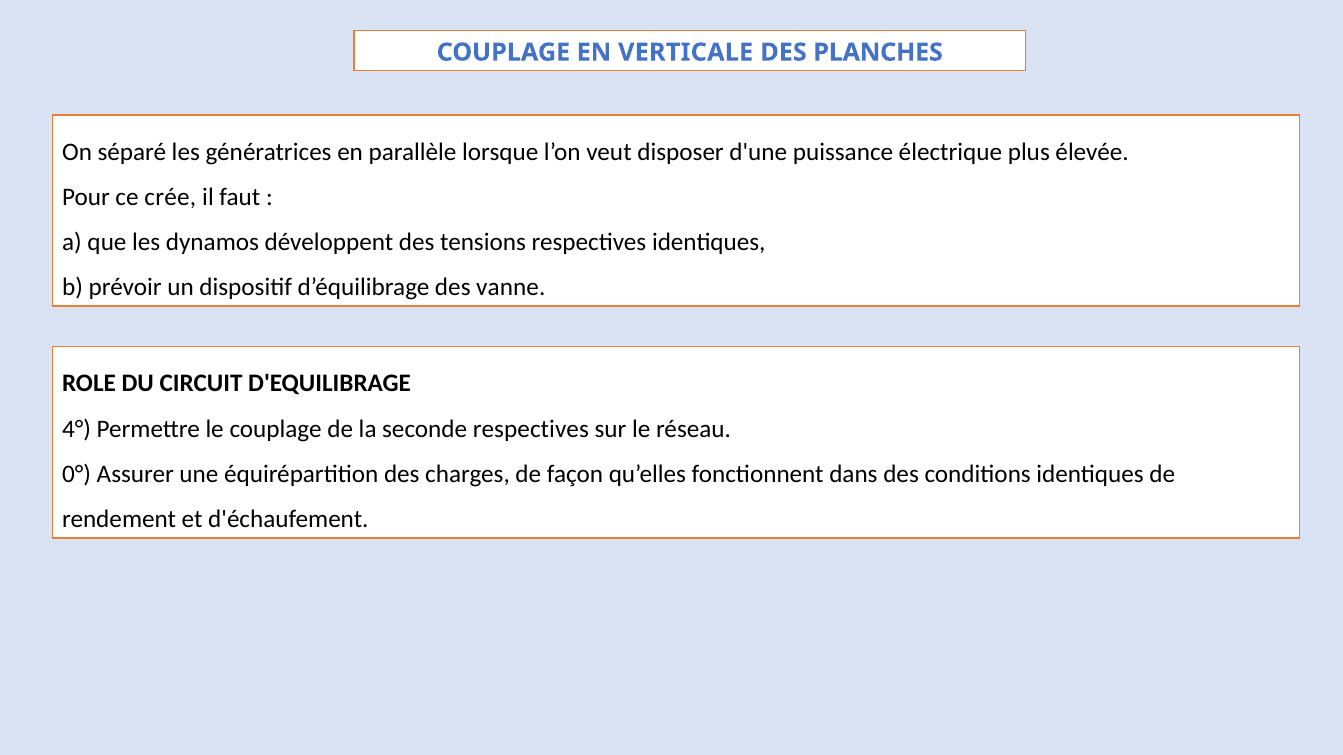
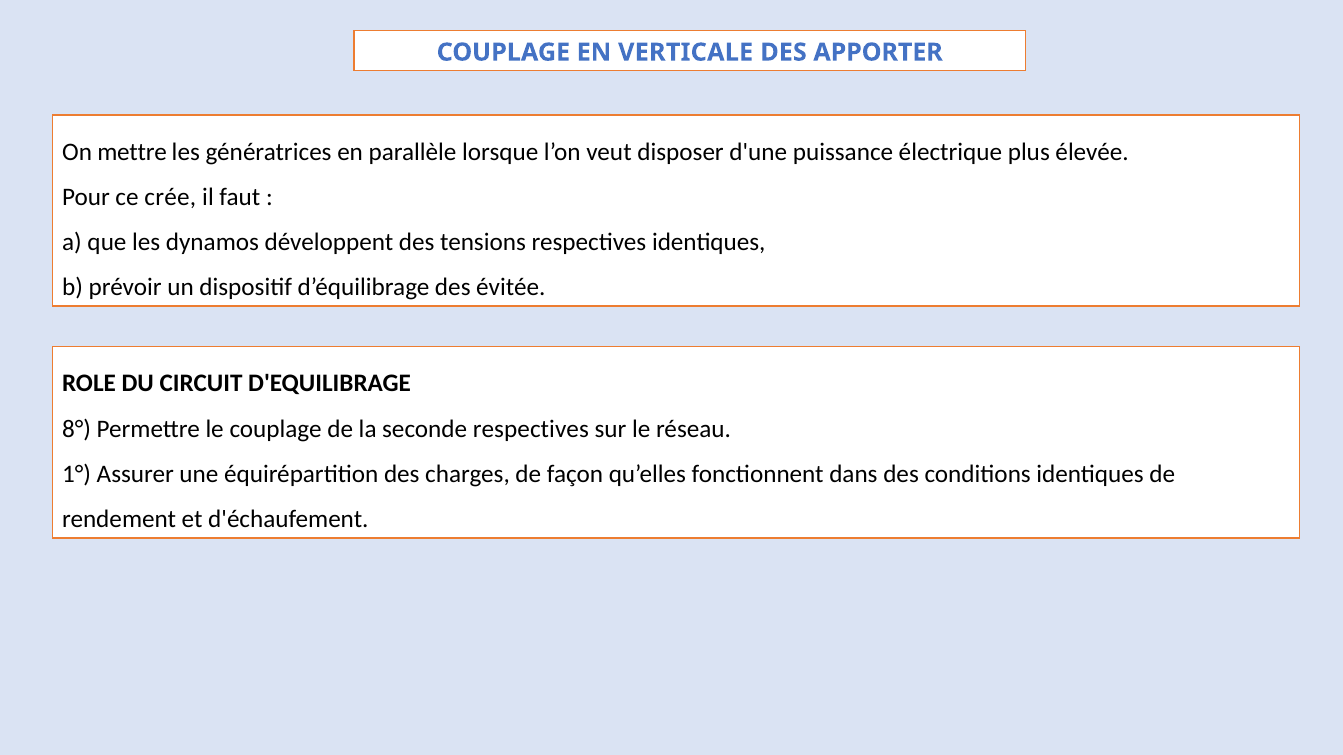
PLANCHES: PLANCHES -> APPORTER (878, 52)
séparé: séparé -> mettre (132, 152)
vanne: vanne -> évitée (511, 288)
4°: 4° -> 8° (77, 429)
0°: 0° -> 1° (77, 475)
